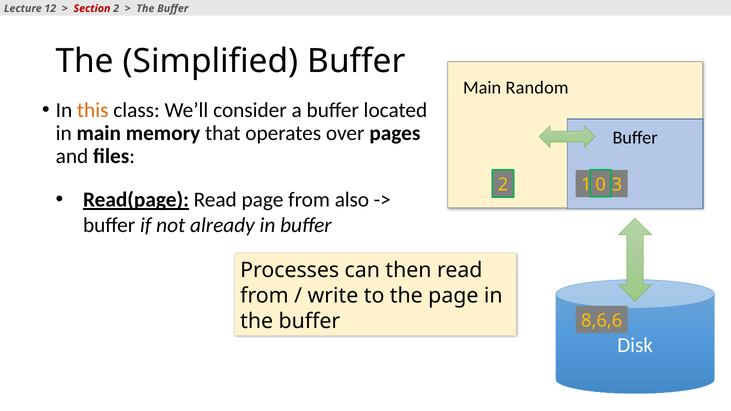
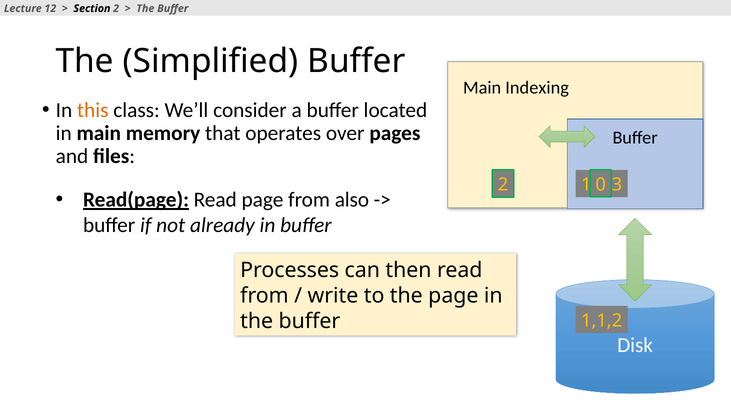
Section colour: red -> black (92, 8)
Random: Random -> Indexing (537, 88)
8,6,6: 8,6,6 -> 1,1,2 (602, 321)
